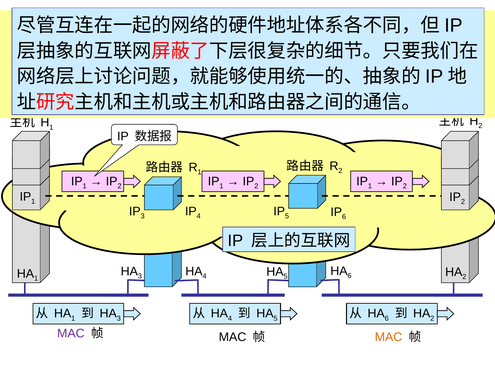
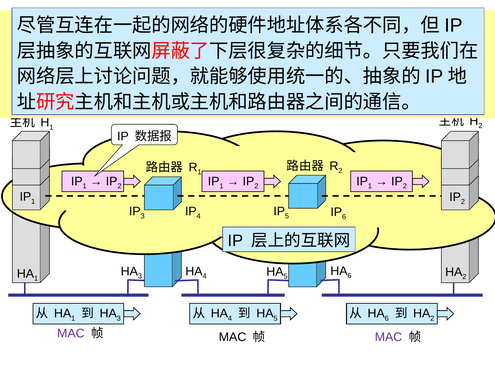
MAC colour: orange -> purple (389, 336)
